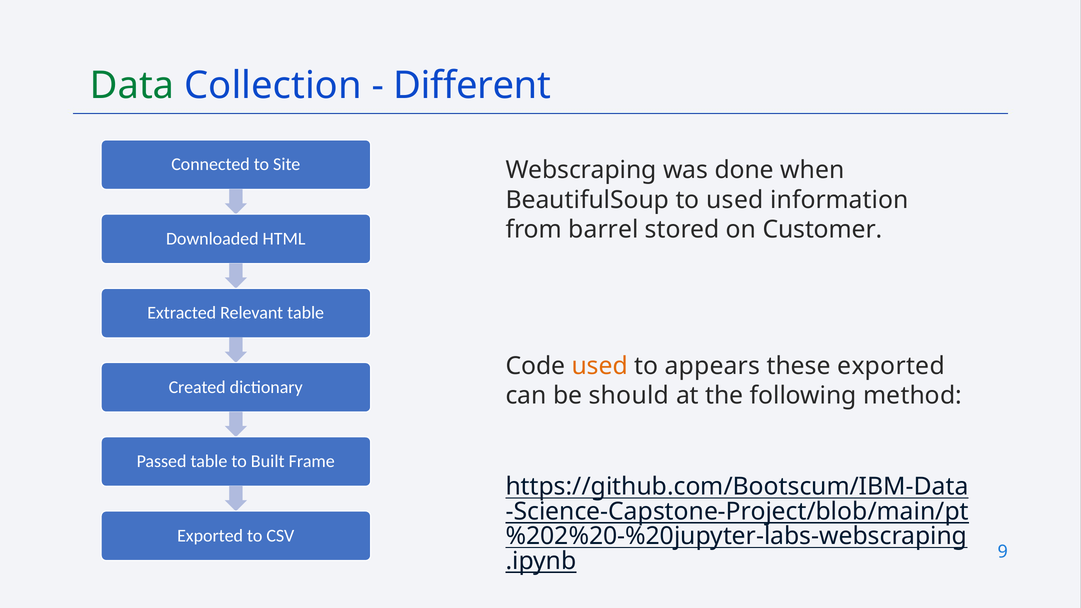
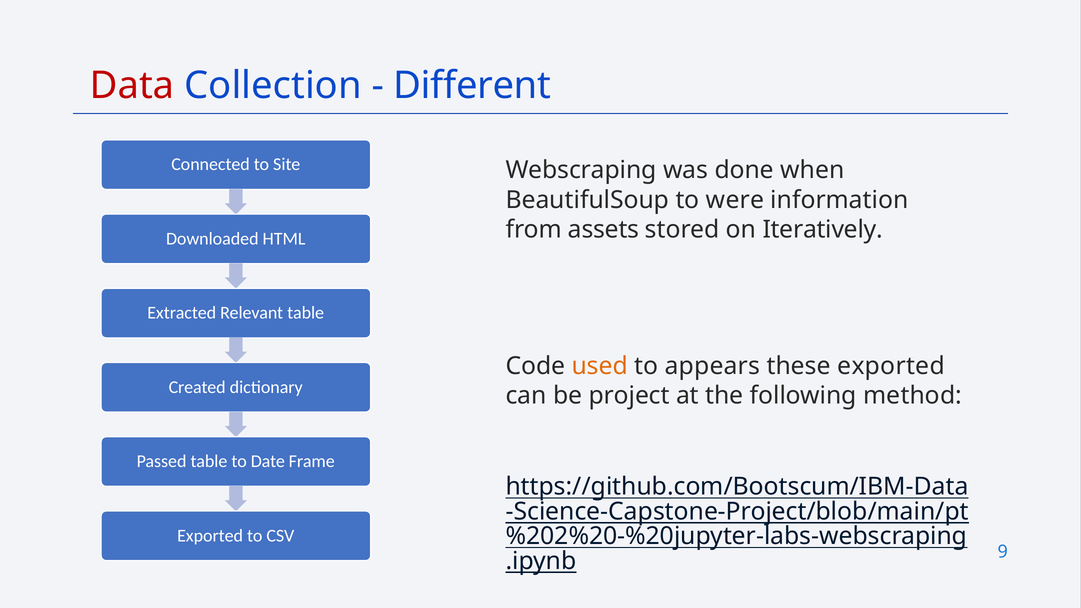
Data colour: green -> red (132, 86)
to used: used -> were (735, 200)
barrel: barrel -> assets (604, 230)
Customer: Customer -> Iteratively (823, 230)
should: should -> project (629, 396)
Built: Built -> Date (268, 461)
